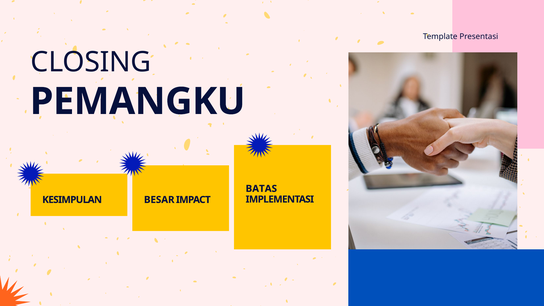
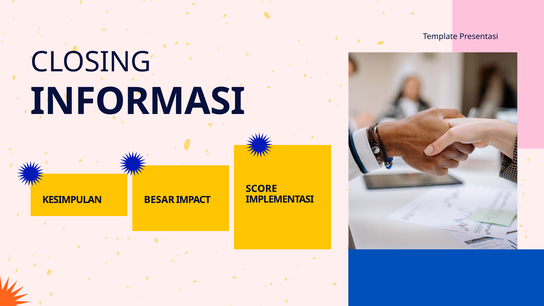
PEMANGKU: PEMANGKU -> INFORMASI (138, 101)
BATAS: BATAS -> SCORE (261, 189)
